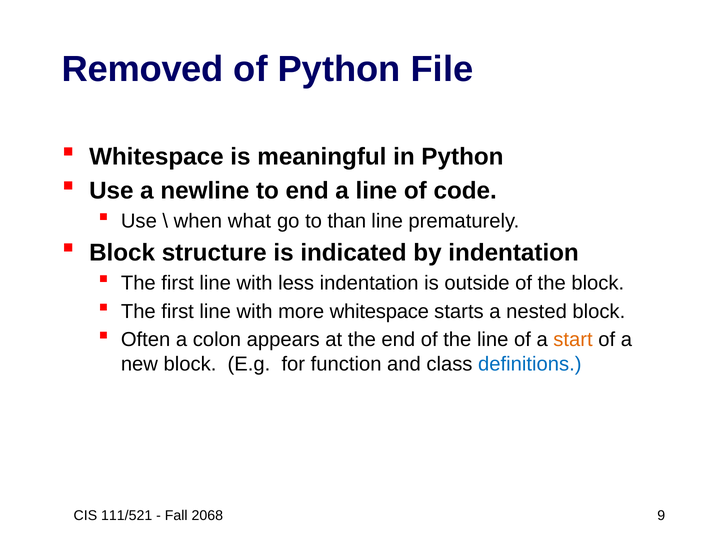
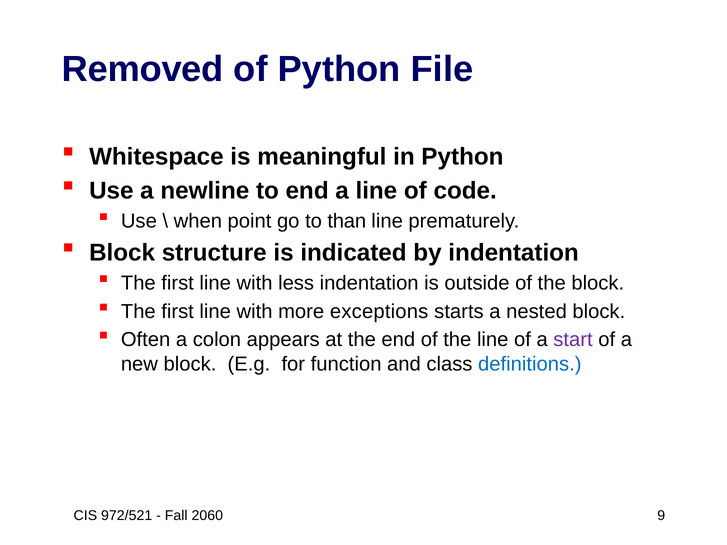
what: what -> point (250, 221)
more whitespace: whitespace -> exceptions (379, 312)
start colour: orange -> purple (573, 340)
111/521: 111/521 -> 972/521 (127, 516)
2068: 2068 -> 2060 (207, 516)
